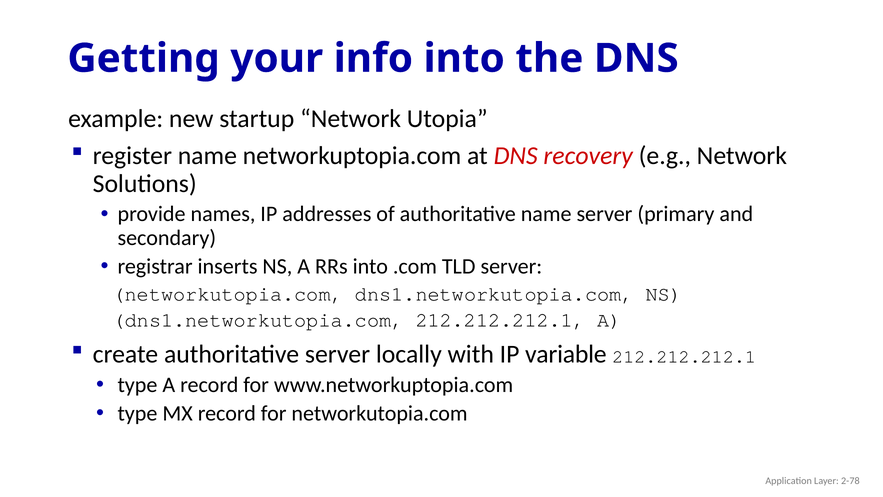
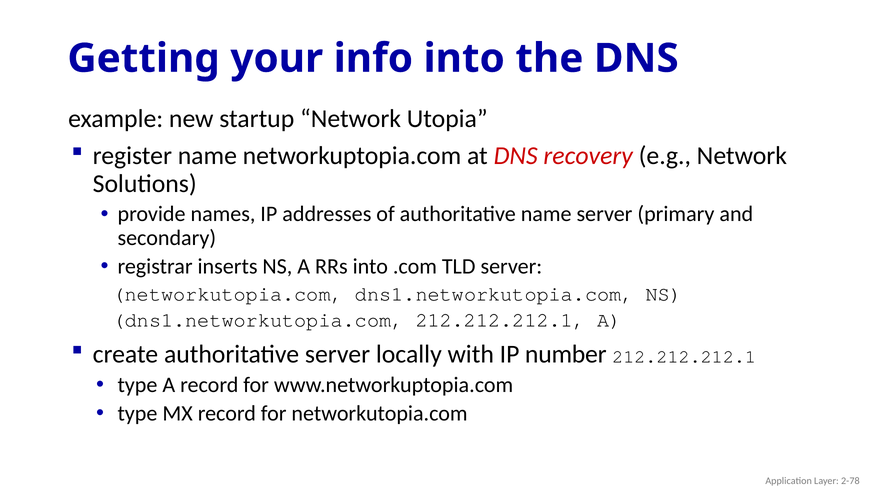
variable: variable -> number (566, 354)
